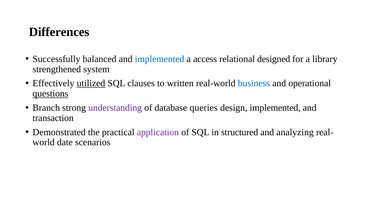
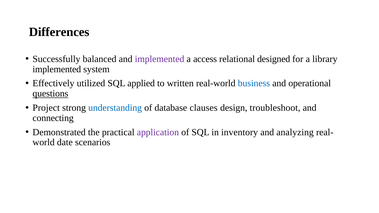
implemented colour: blue -> purple (160, 59)
strengthened: strengthened -> implemented (57, 69)
utilized underline: present -> none (91, 83)
clauses: clauses -> applied (141, 83)
Branch: Branch -> Project (46, 108)
understanding colour: purple -> blue (115, 108)
queries: queries -> clauses (204, 108)
design implemented: implemented -> troubleshoot (275, 108)
transaction: transaction -> connecting (53, 118)
structured: structured -> inventory (240, 132)
